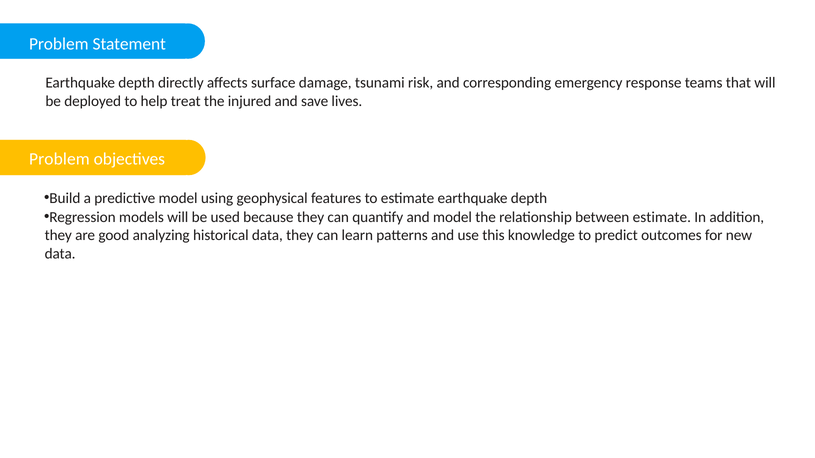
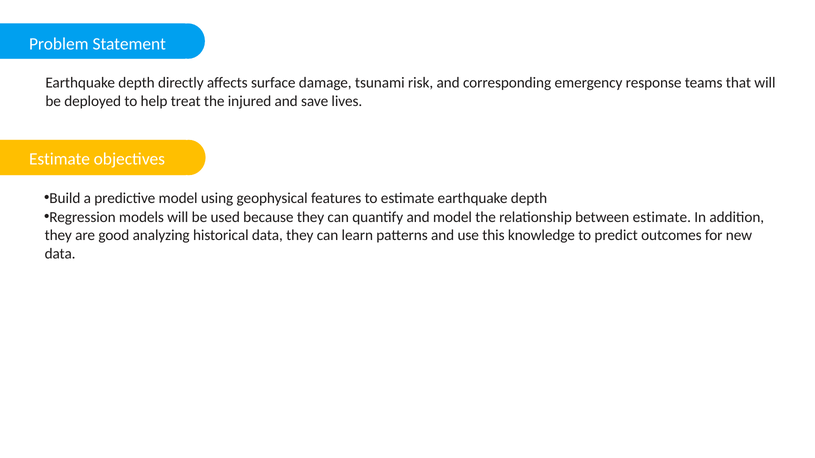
Problem: Problem -> Estimate (60, 159)
